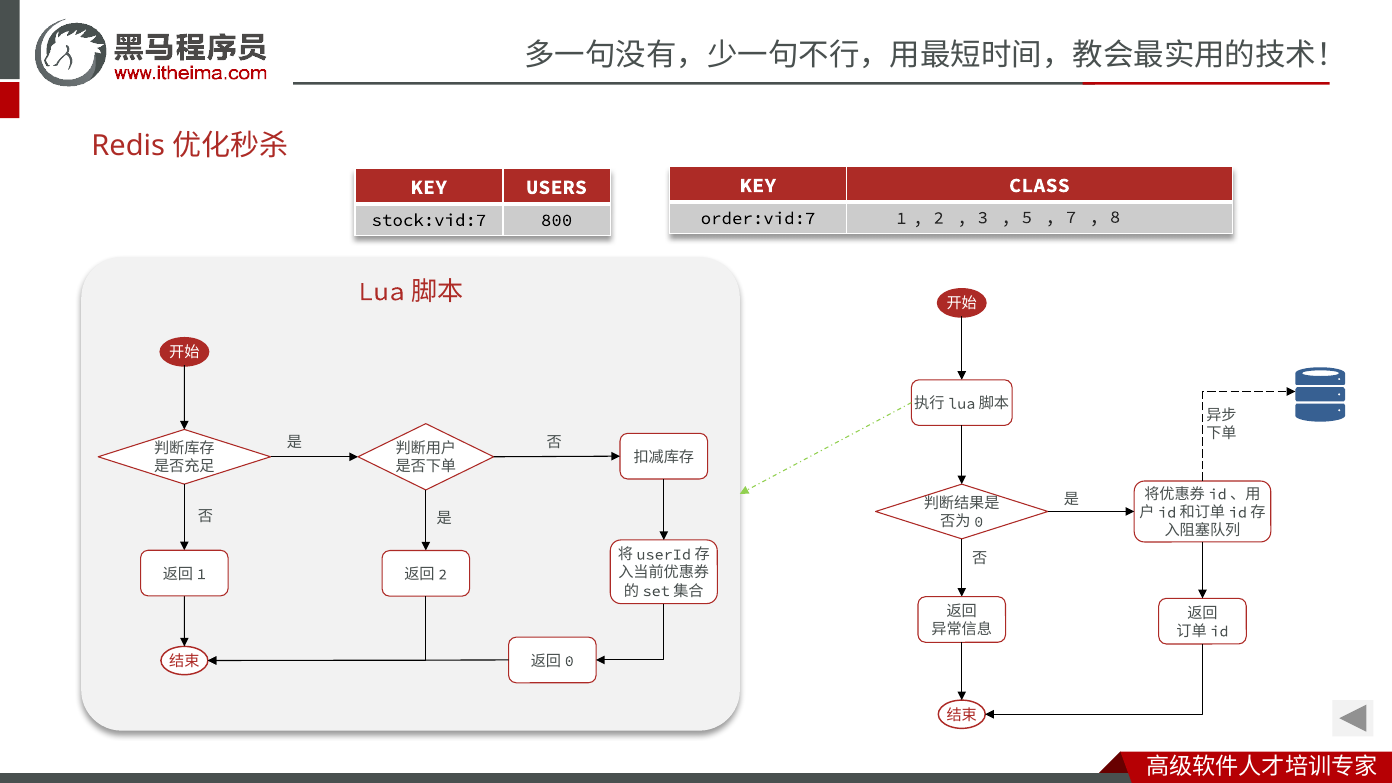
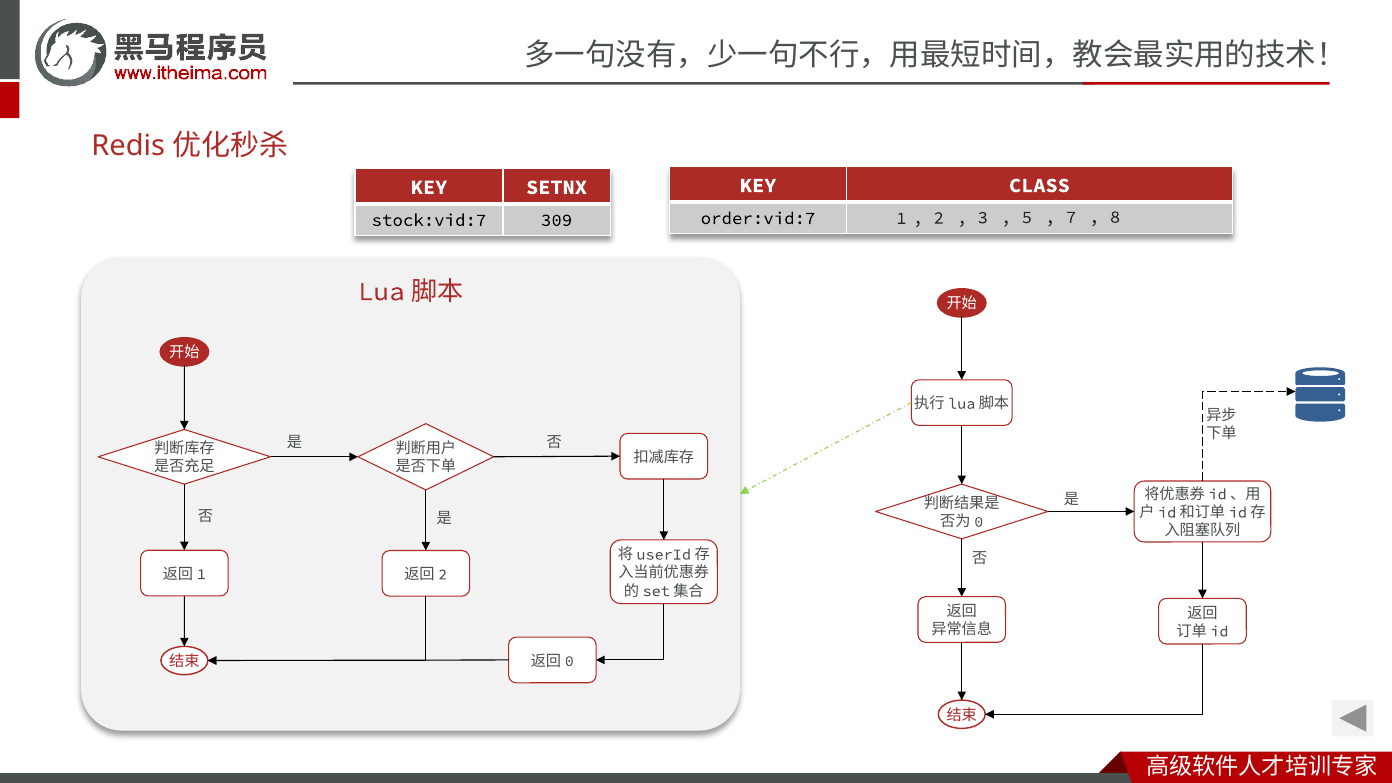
USERS: USERS -> SETNX (557, 187)
800: 800 -> 309 (557, 220)
